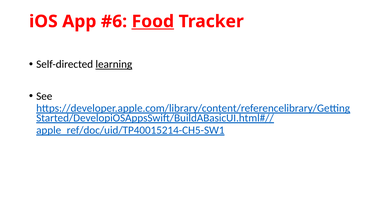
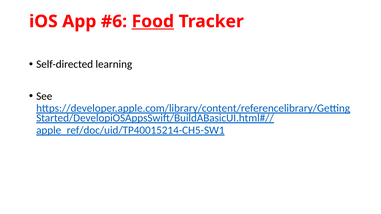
learning underline: present -> none (114, 64)
